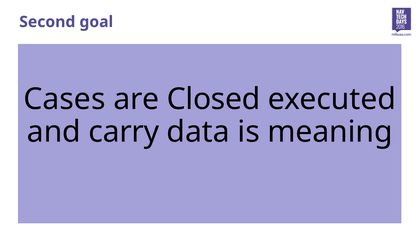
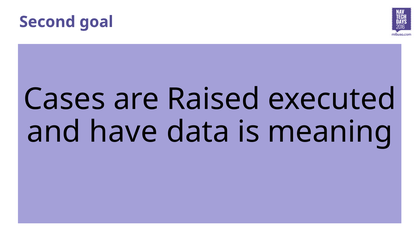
Closed: Closed -> Raised (213, 99)
carry: carry -> have (124, 132)
